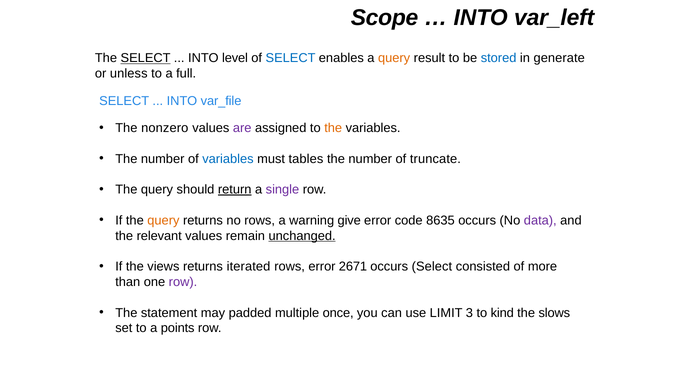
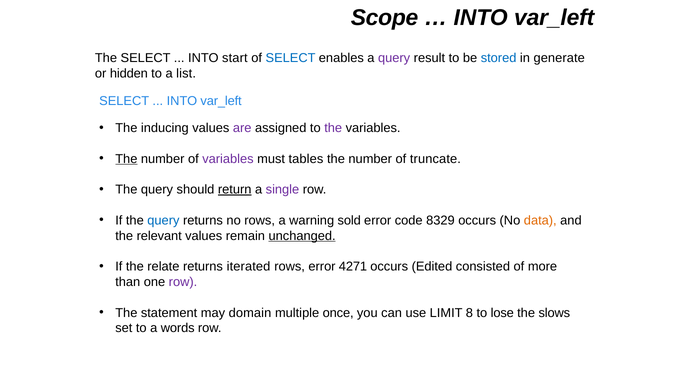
SELECT underline: present -> none (146, 58)
level: level -> start (235, 58)
query colour: orange -> purple (394, 58)
unless: unless -> hidden (129, 74)
full: full -> list (186, 74)
var_file: var_file -> var_left (221, 101)
nonzero: nonzero -> inducing (165, 128)
the colour: orange -> purple (333, 128)
The underline: none -> present (126, 159)
variables colour: blue -> purple (228, 159)
query colour: orange -> blue (163, 221)
give: give -> sold (349, 221)
8635: 8635 -> 8329 (440, 221)
data colour: purple -> orange (540, 221)
views: views -> relate (163, 267)
2671: 2671 -> 4271 (353, 267)
occurs Select: Select -> Edited (432, 267)
padded: padded -> domain (250, 313)
3: 3 -> 8 (469, 313)
kind: kind -> lose (502, 313)
points: points -> words (178, 328)
